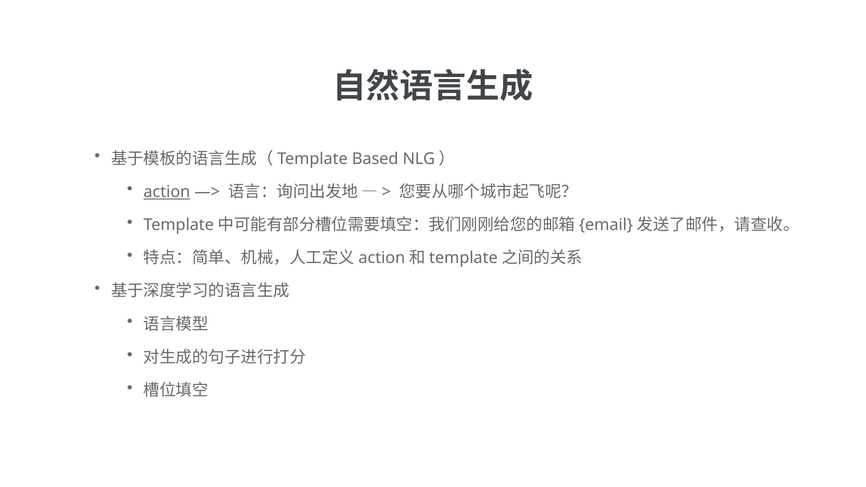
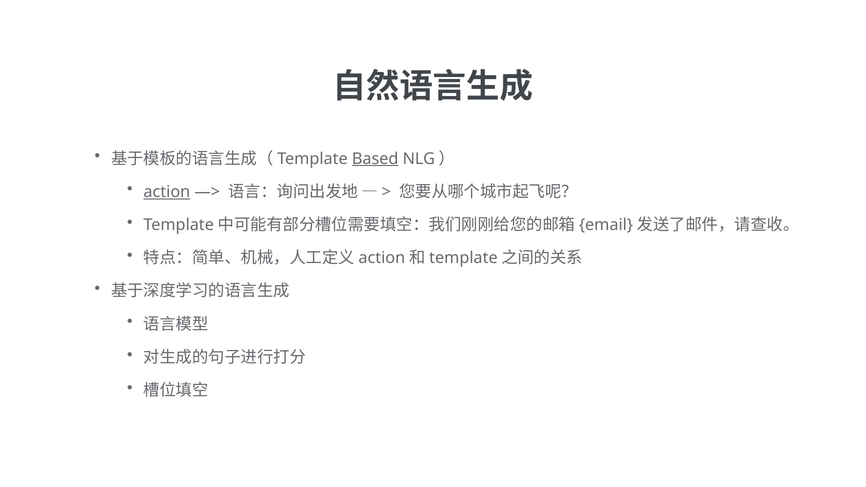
Based underline: none -> present (375, 159)
